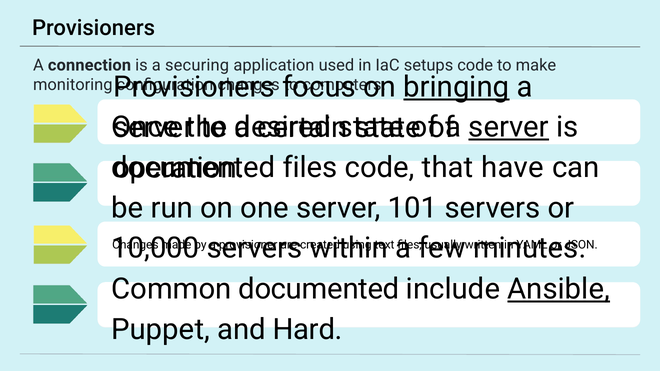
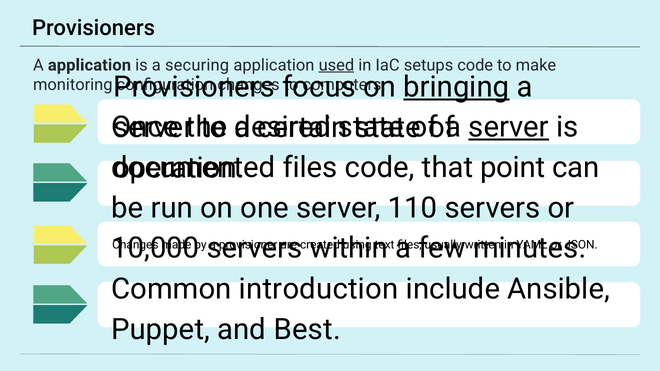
A connection: connection -> application (89, 65)
used underline: none -> present (336, 65)
have: have -> point (513, 168)
101: 101 -> 110 (413, 208)
Common documented: documented -> introduction (319, 289)
Ansible underline: present -> none (559, 289)
Hard: Hard -> Best (307, 330)
